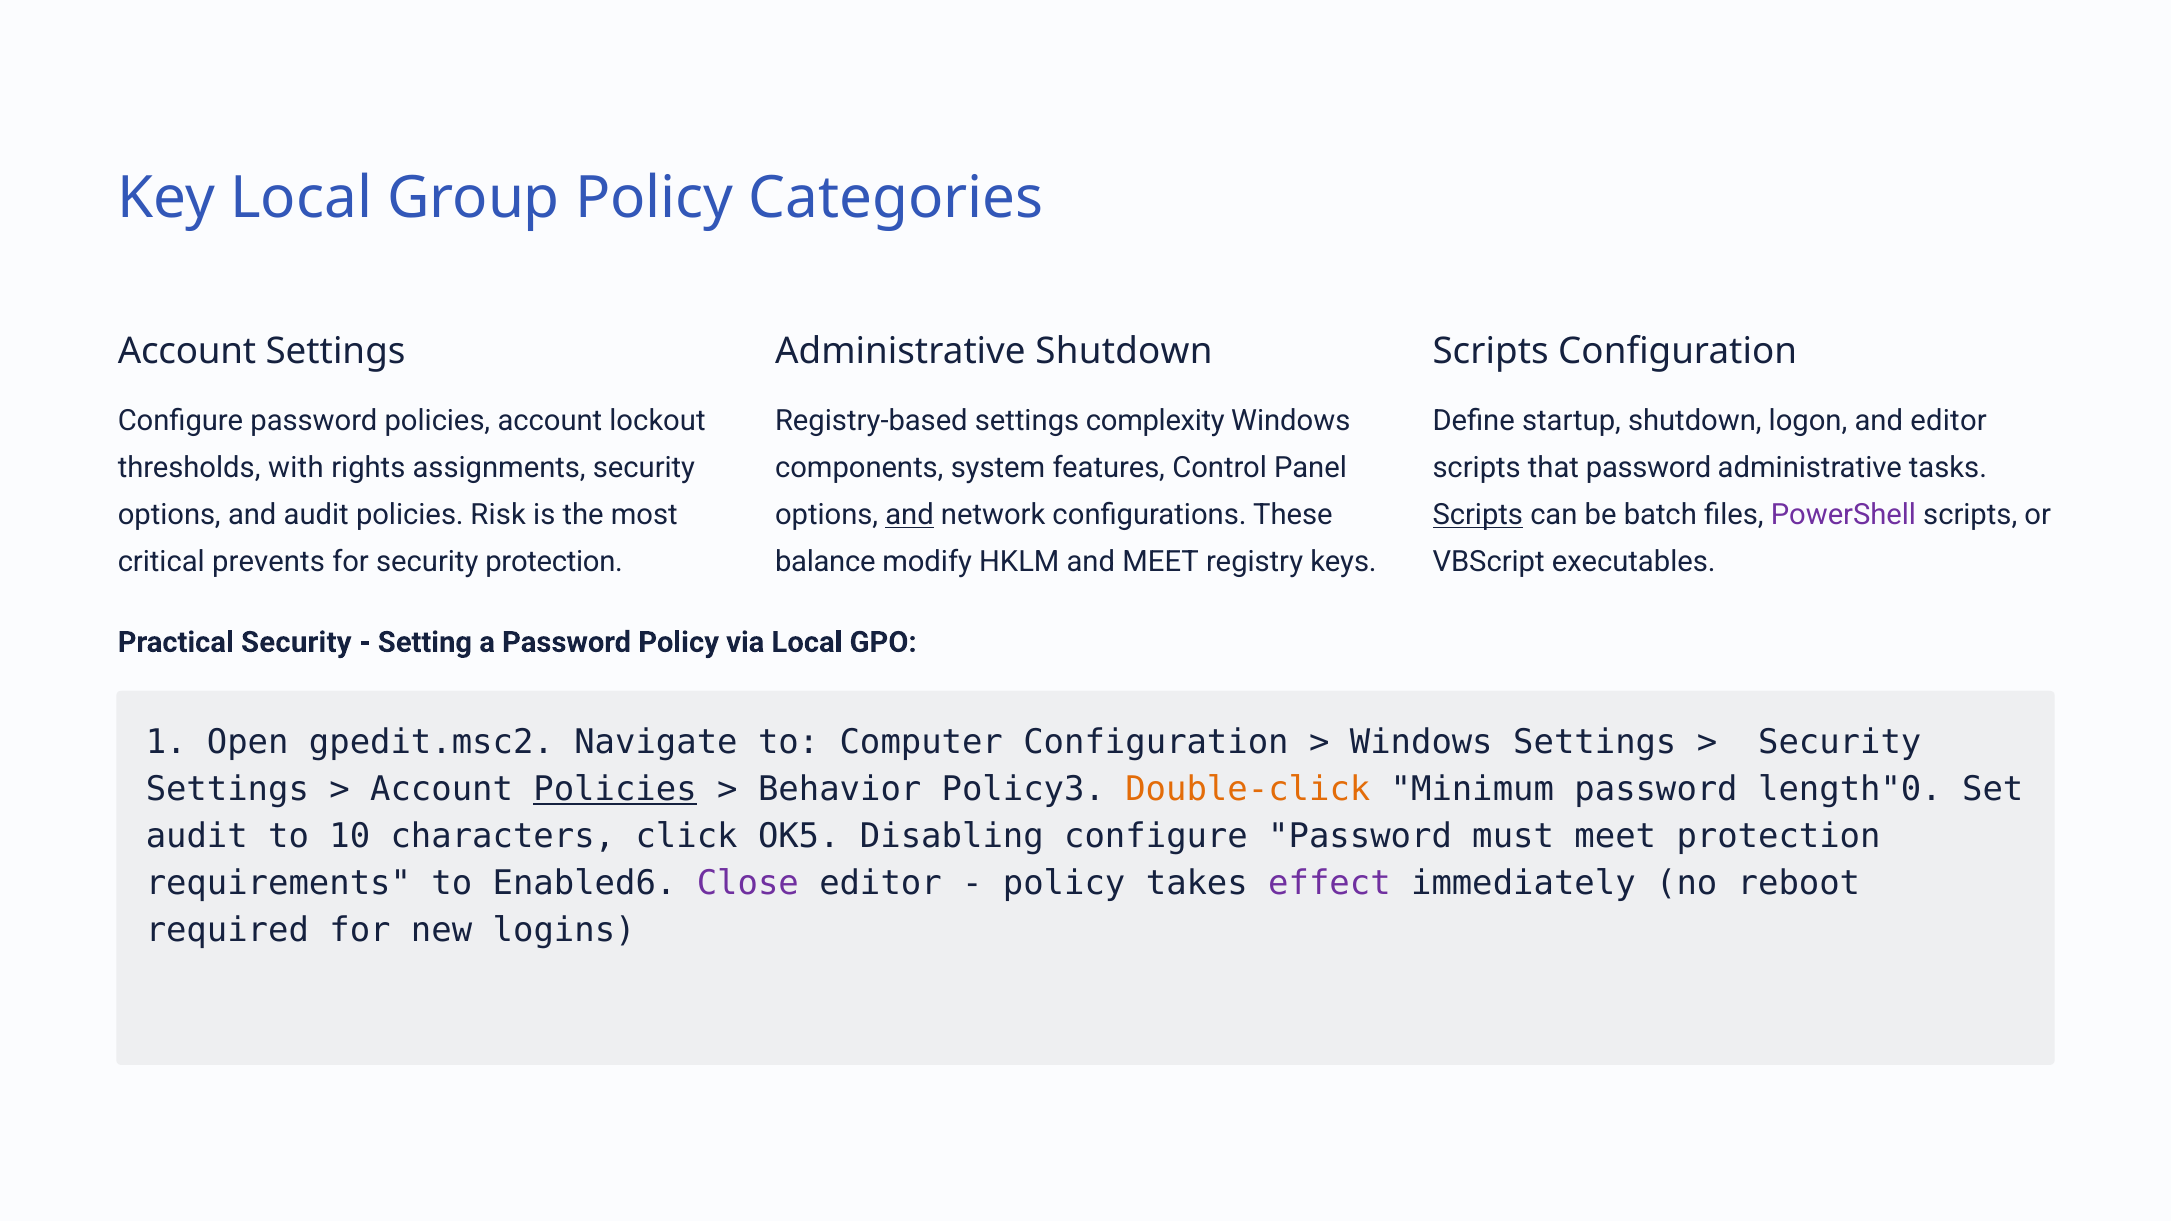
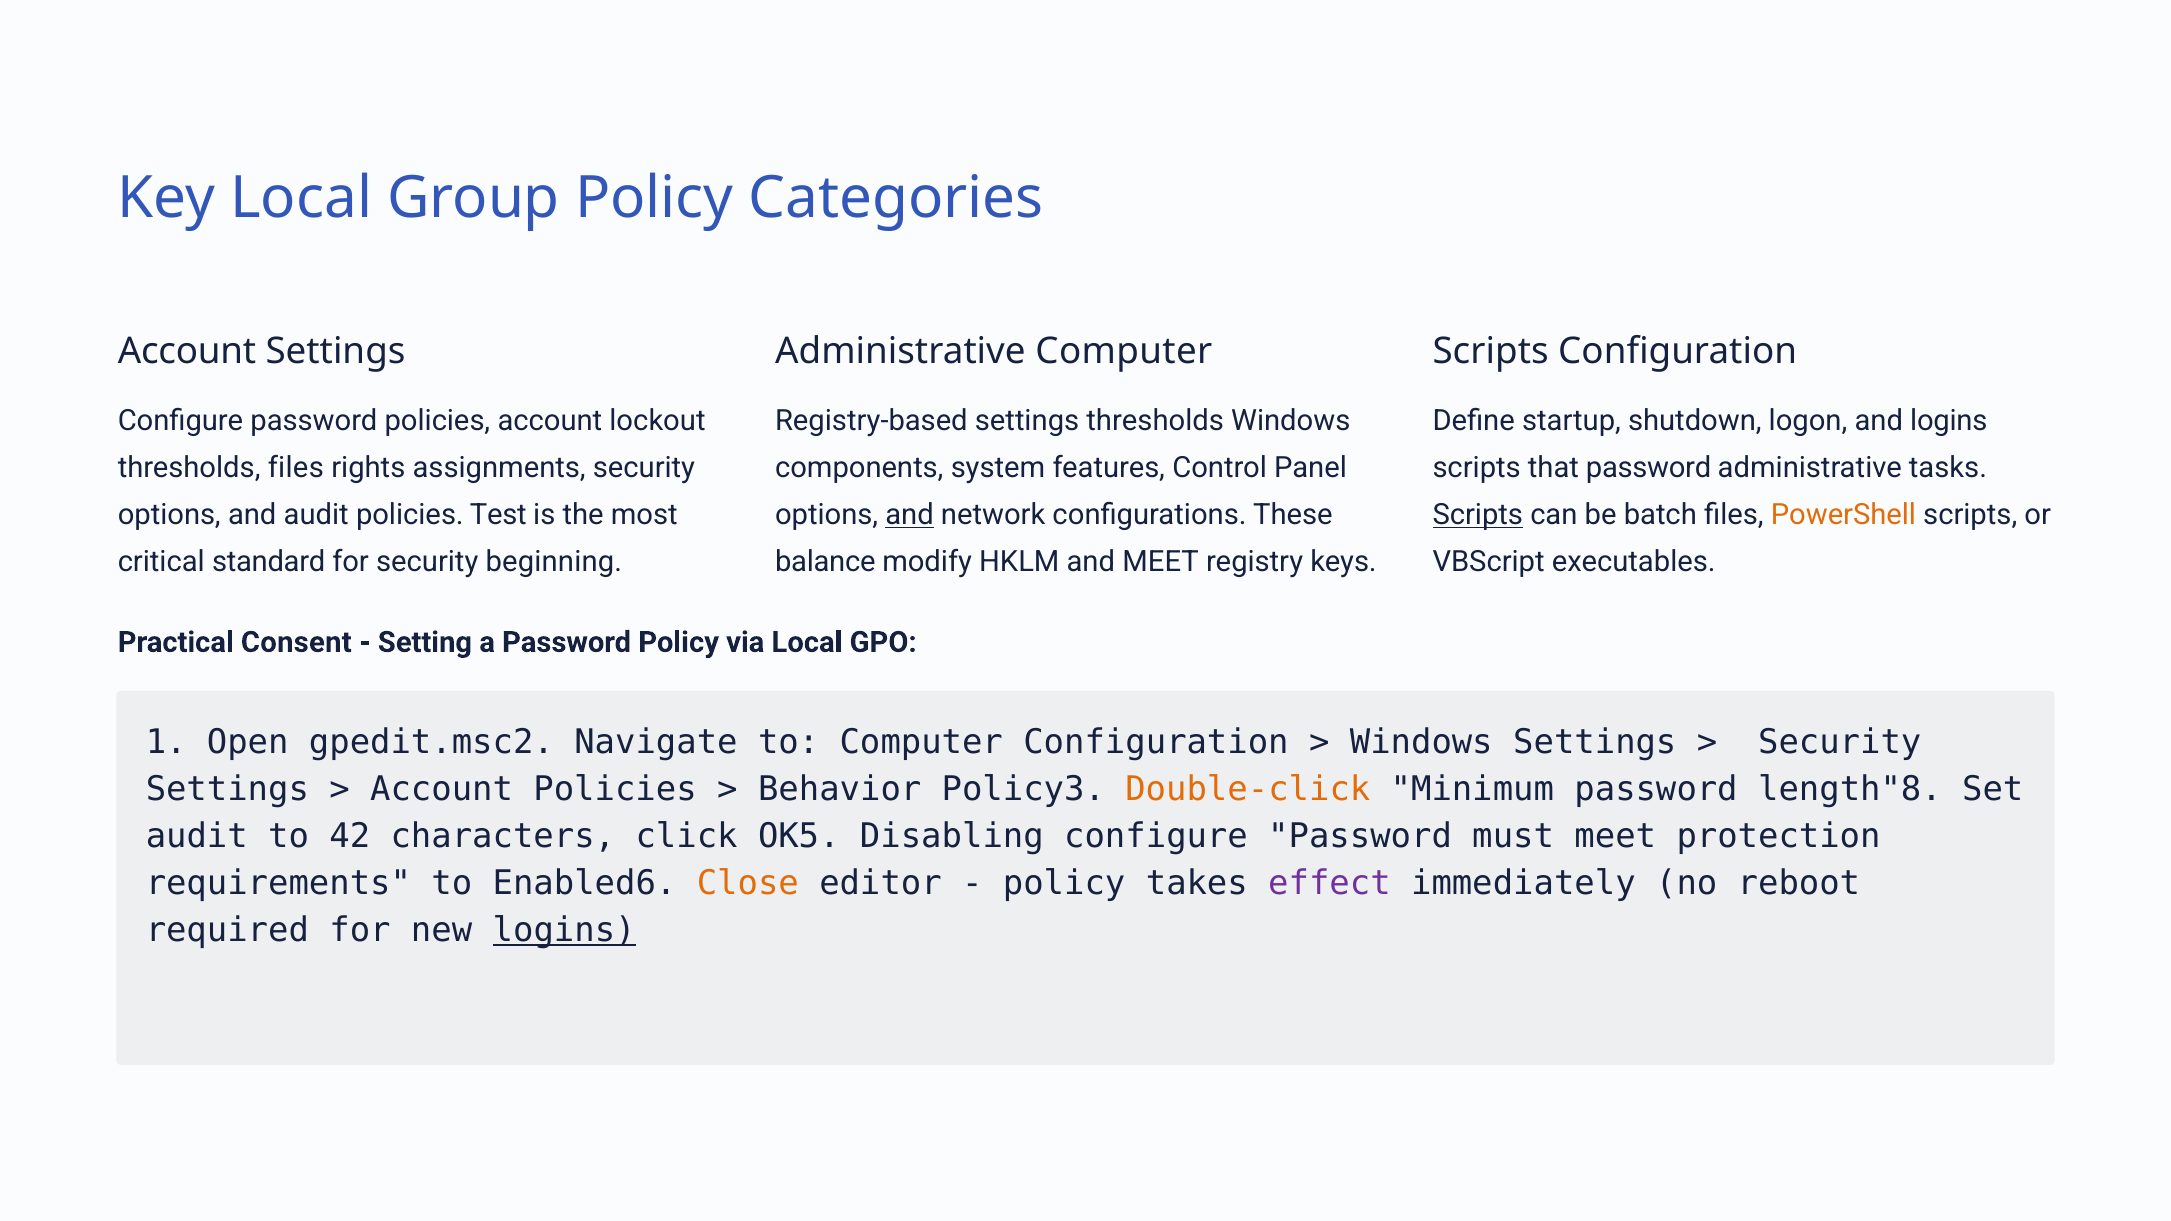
Administrative Shutdown: Shutdown -> Computer (1124, 351)
settings complexity: complexity -> thresholds (1155, 421)
and editor: editor -> logins (1949, 421)
thresholds with: with -> files (296, 468)
Risk: Risk -> Test (498, 515)
PowerShell colour: purple -> orange (1843, 515)
prevents: prevents -> standard (269, 562)
security protection: protection -> beginning (554, 562)
Practical Security: Security -> Consent (296, 642)
Policies underline: present -> none (615, 789)
length"0: length"0 -> length"8 (1850, 789)
10: 10 -> 42 (350, 836)
Close colour: purple -> orange (748, 884)
logins underline: none -> present (564, 931)
